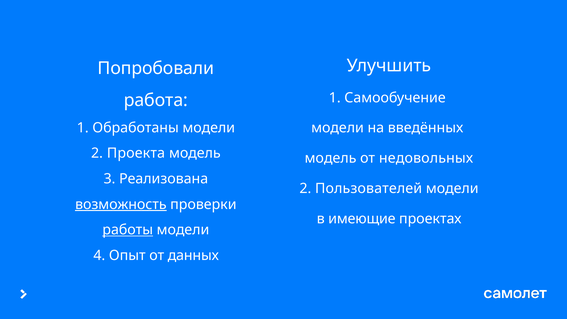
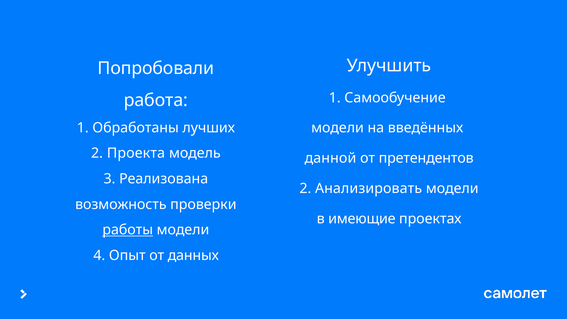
Обработаны модели: модели -> лучших (209, 128)
модель: модель -> данной (330, 158)
недовольных: недовольных -> претендентов (426, 158)
Пользователей: Пользователей -> Анализировать (369, 188)
возможность underline: present -> none (121, 204)
